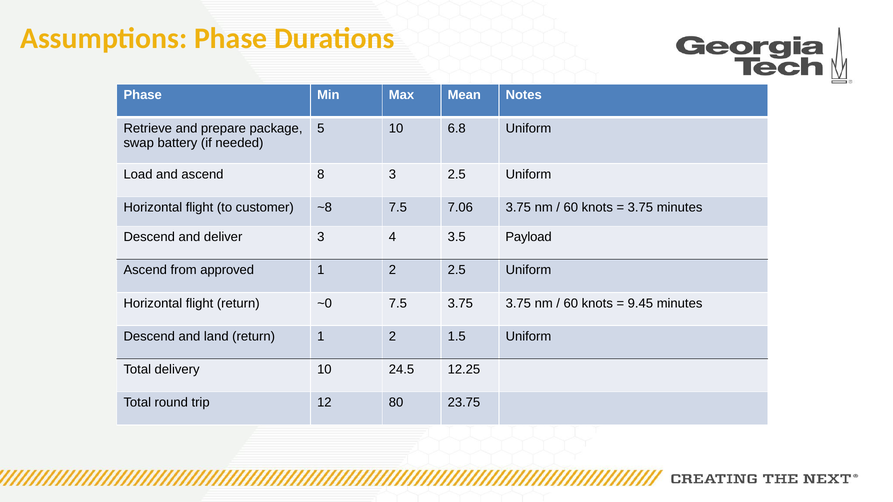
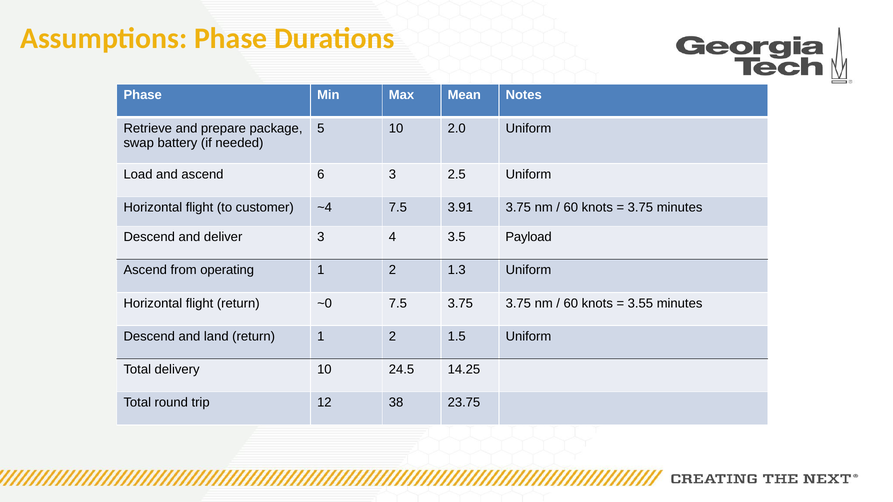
6.8: 6.8 -> 2.0 (457, 128)
8: 8 -> 6 (321, 175)
~8: ~8 -> ~4 (325, 208)
7.06: 7.06 -> 3.91 (460, 208)
approved: approved -> operating (227, 270)
2 2.5: 2.5 -> 1.3 (457, 270)
9.45: 9.45 -> 3.55 (640, 303)
12.25: 12.25 -> 14.25 (464, 370)
80: 80 -> 38 (396, 403)
